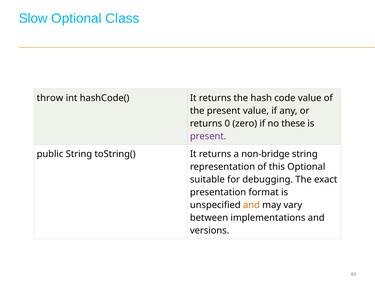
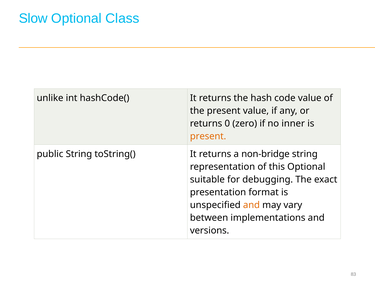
throw: throw -> unlike (50, 98)
these: these -> inner (293, 124)
present colour: purple -> orange (208, 136)
